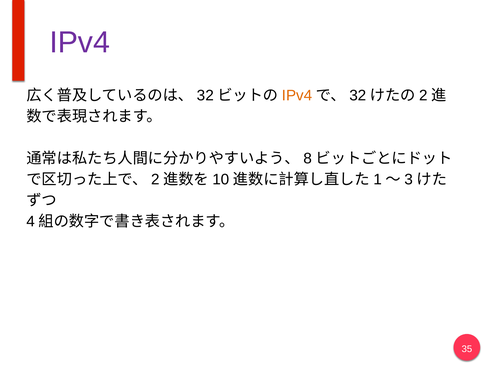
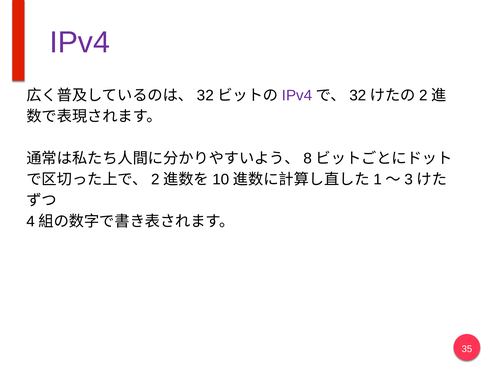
IPv4 colour: orange -> purple (297, 95)
